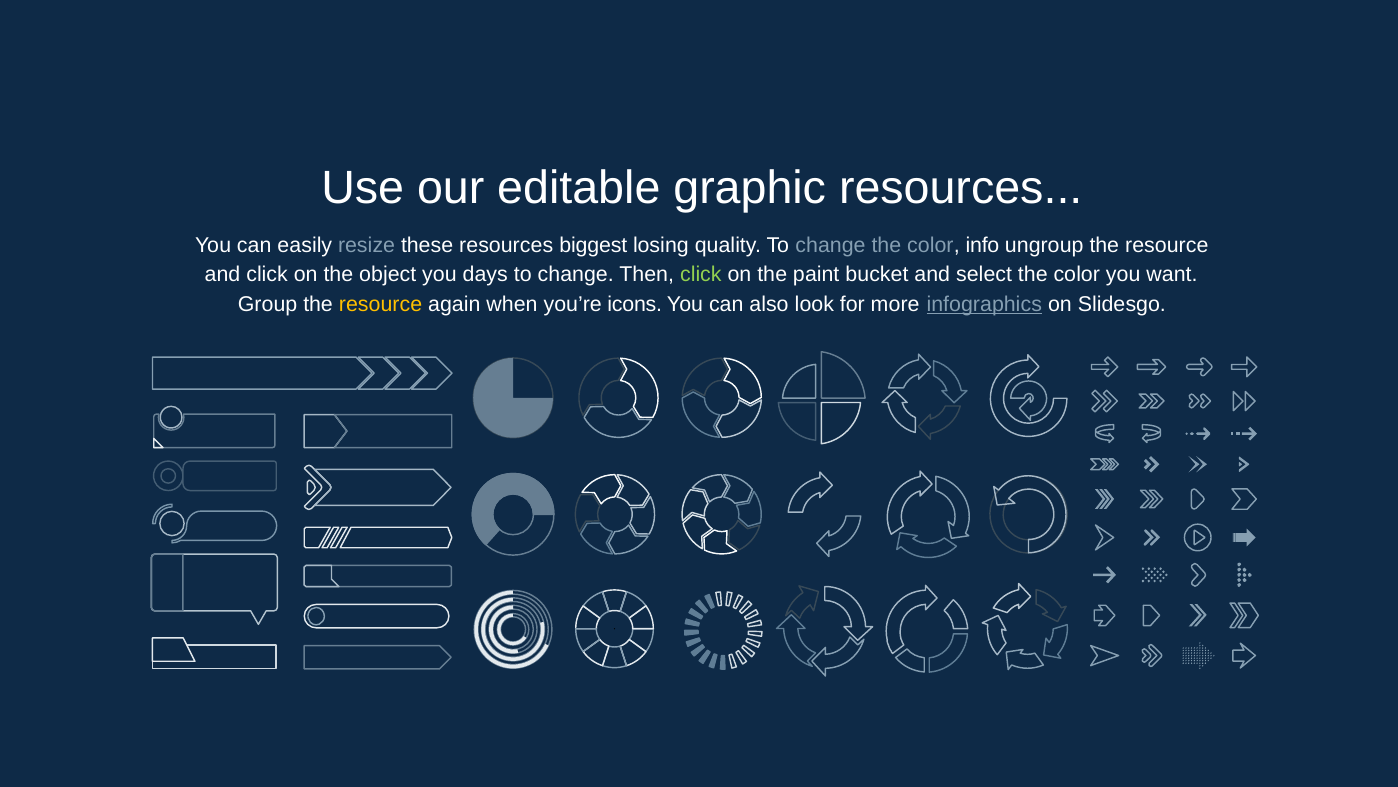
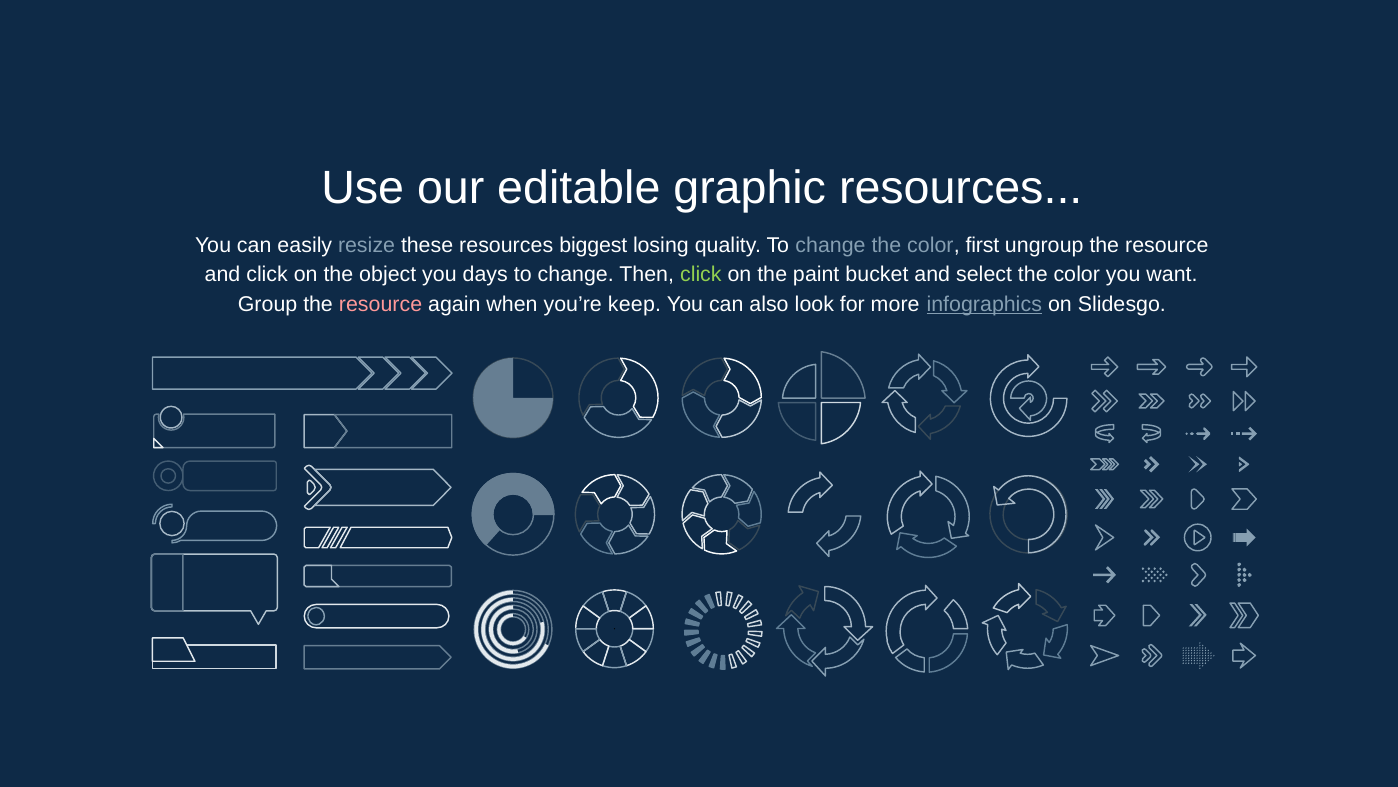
info: info -> first (982, 245)
resource colour: yellow -> pink (381, 304)
icons: icons -> keep (634, 304)
